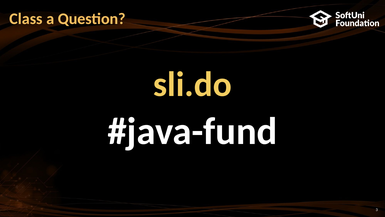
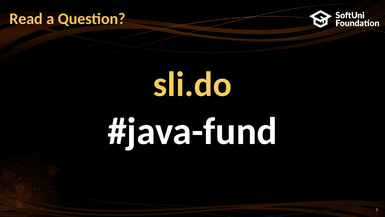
Class: Class -> Read (26, 19)
